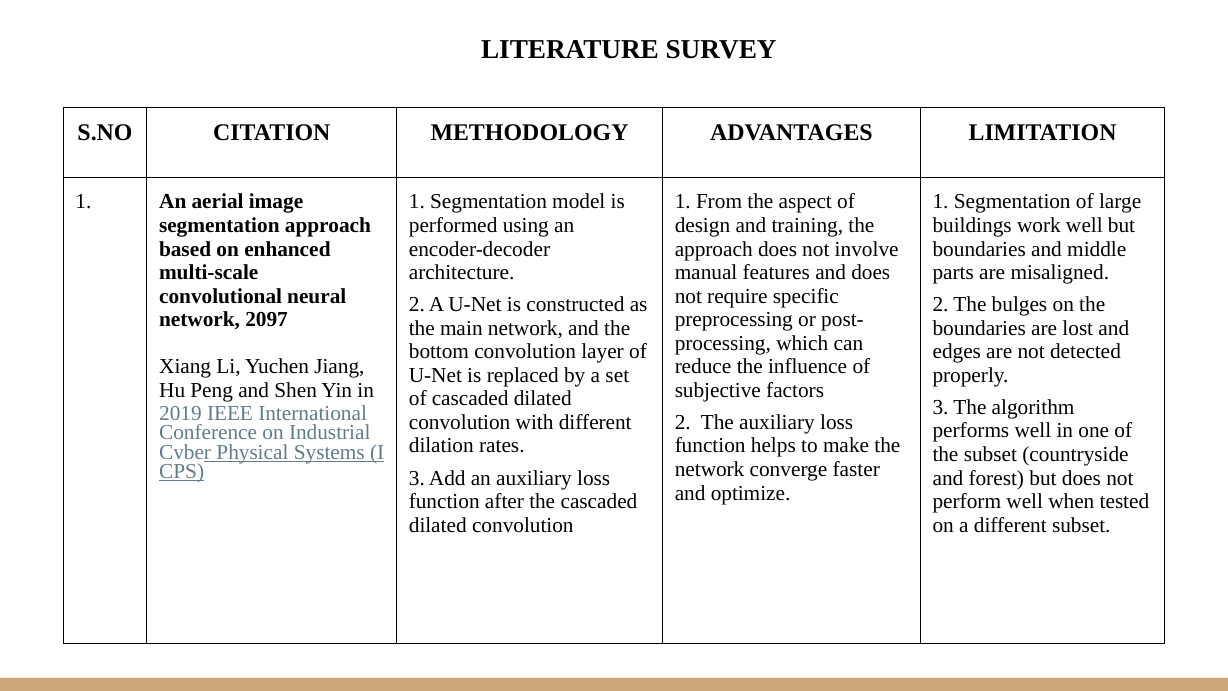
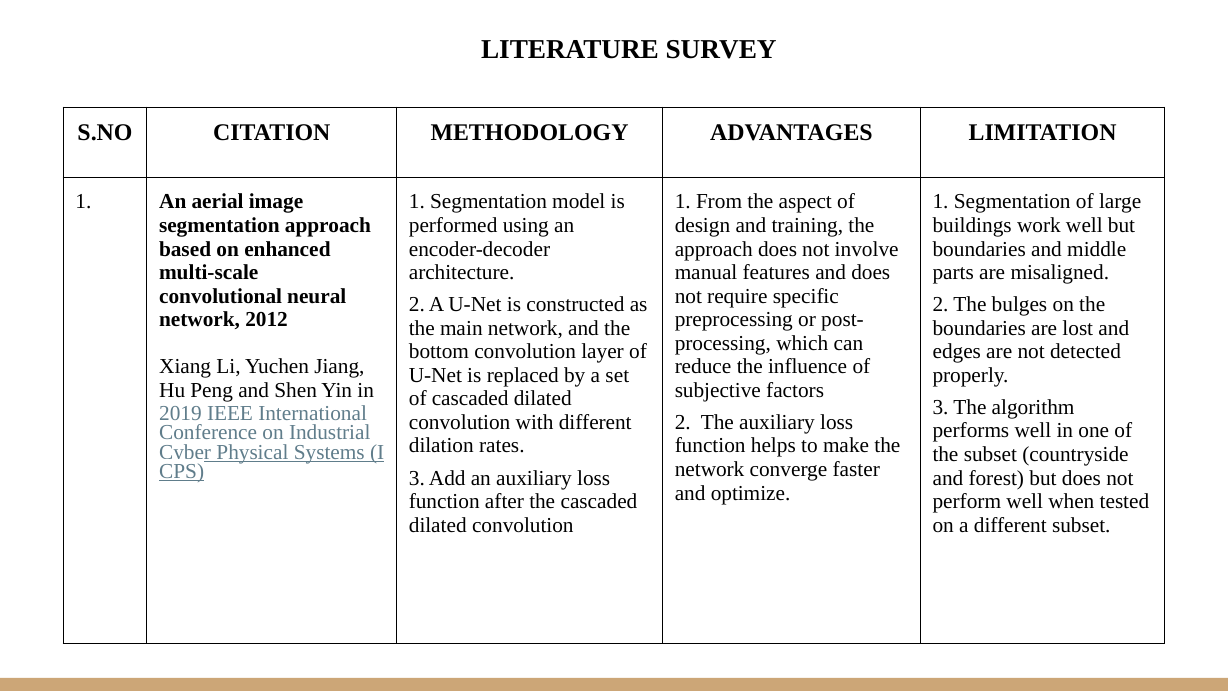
2097: 2097 -> 2012 (267, 320)
